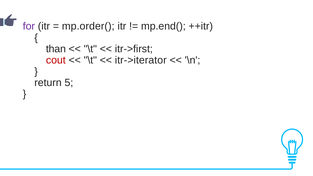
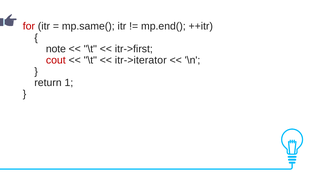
for colour: purple -> red (29, 26)
mp.order(: mp.order( -> mp.same( (88, 26)
than: than -> note (56, 49)
5: 5 -> 1 (69, 83)
